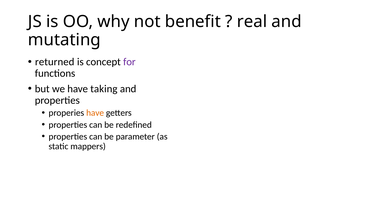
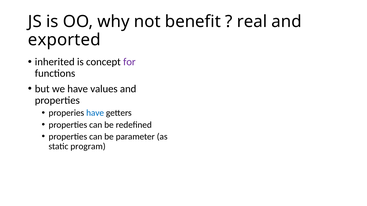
mutating: mutating -> exported (64, 40)
returned: returned -> inherited (55, 62)
taking: taking -> values (104, 89)
have colour: orange -> blue (95, 113)
mappers: mappers -> program (88, 147)
